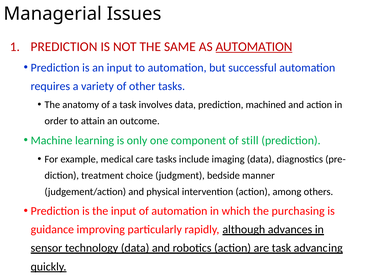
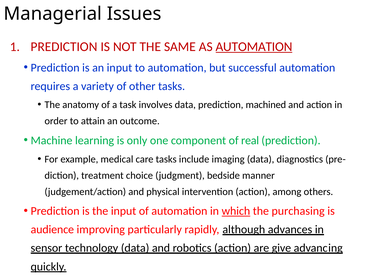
still: still -> real (250, 140)
which underline: none -> present (236, 211)
guidance: guidance -> audience (52, 229)
are task: task -> give (281, 248)
